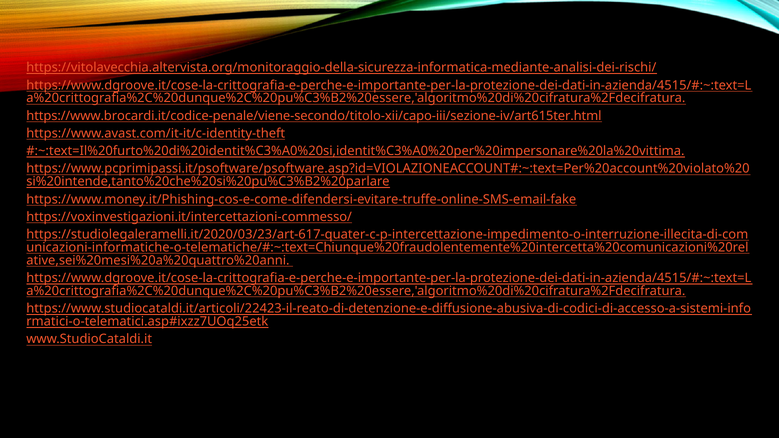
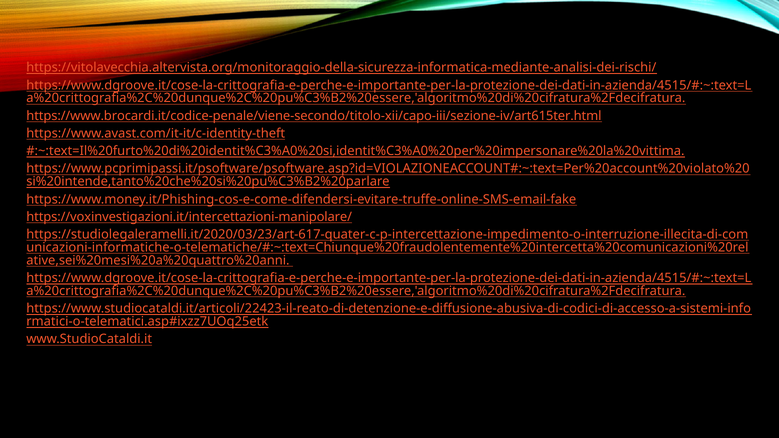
https://voxinvestigazioni.it/intercettazioni-commesso/: https://voxinvestigazioni.it/intercettazioni-commesso/ -> https://voxinvestigazioni.it/intercettazioni-manipolare/ (189, 217)
